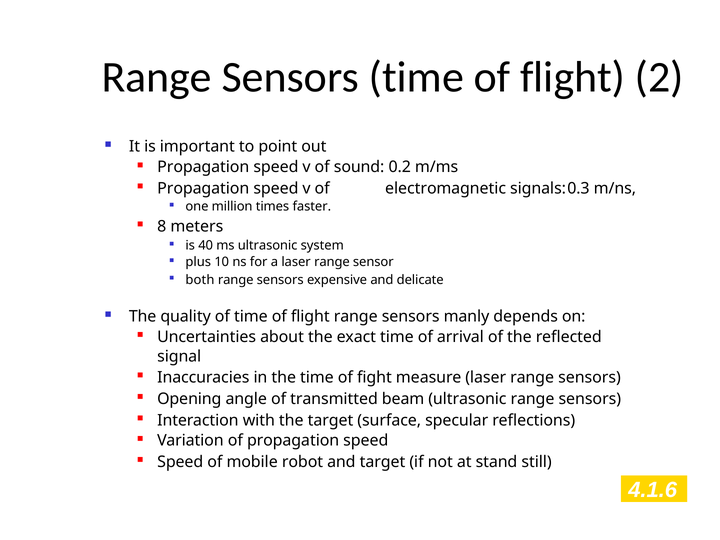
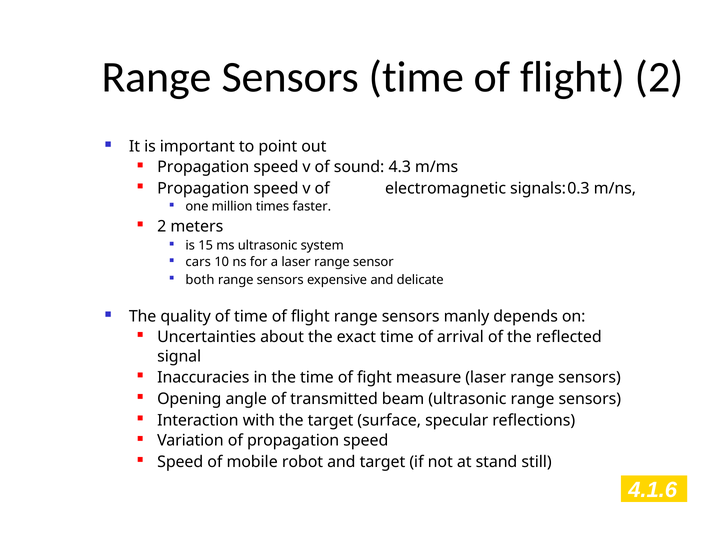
0.2: 0.2 -> 4.3 (400, 167)
8: 8 -> 2 (162, 227)
40: 40 -> 15 (206, 245)
plus: plus -> cars (198, 262)
